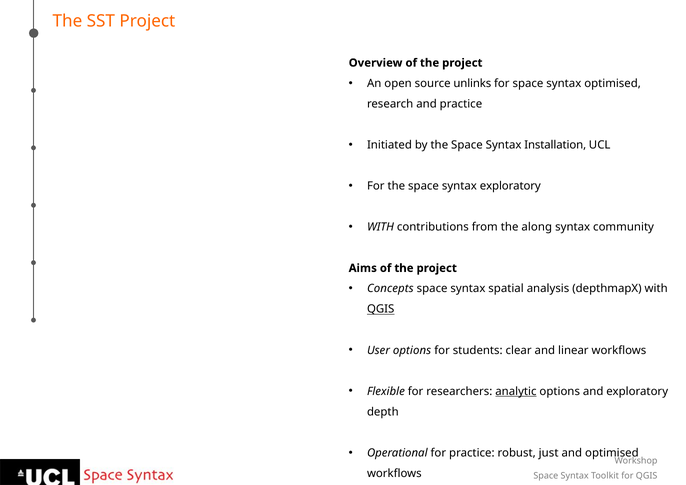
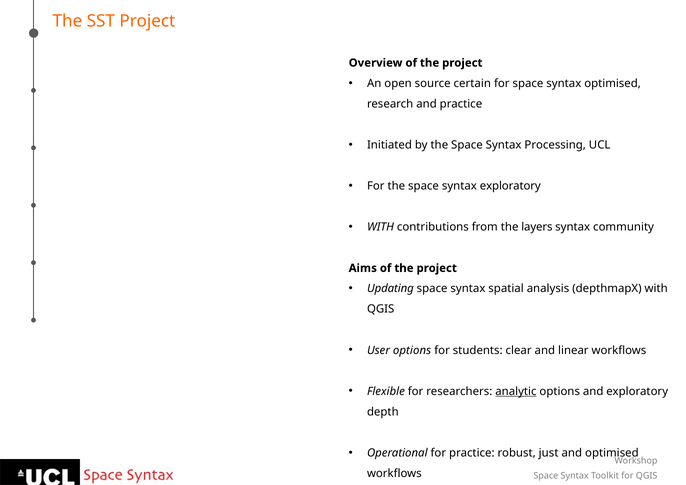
unlinks: unlinks -> certain (472, 83)
Installation: Installation -> Processing (555, 145)
along: along -> layers (537, 227)
Concepts: Concepts -> Updating (390, 289)
QGIS underline: present -> none (381, 309)
